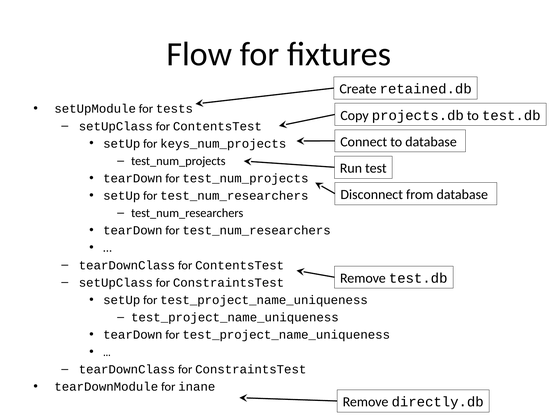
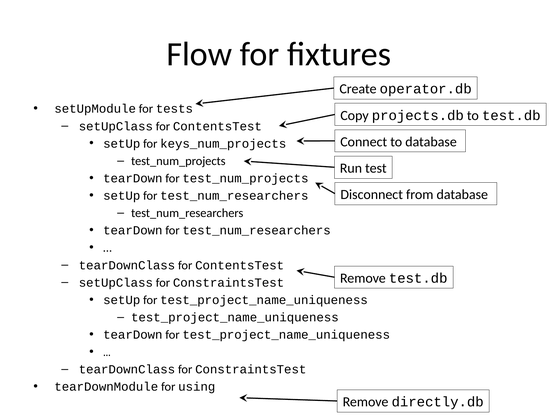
retained.db: retained.db -> operator.db (426, 89)
inane: inane -> using (197, 386)
